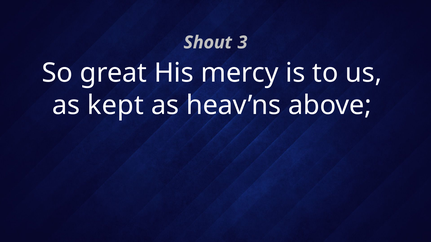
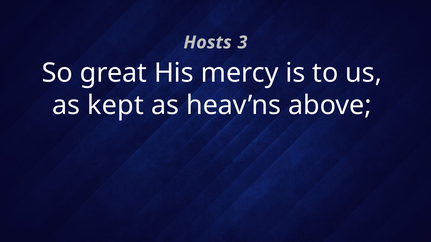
Shout: Shout -> Hosts (208, 43)
